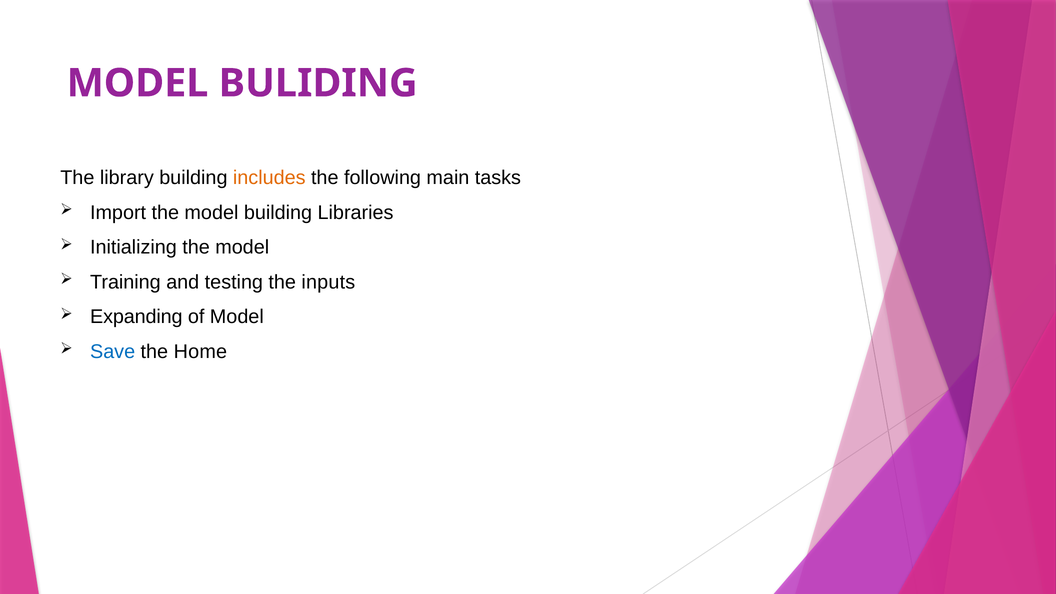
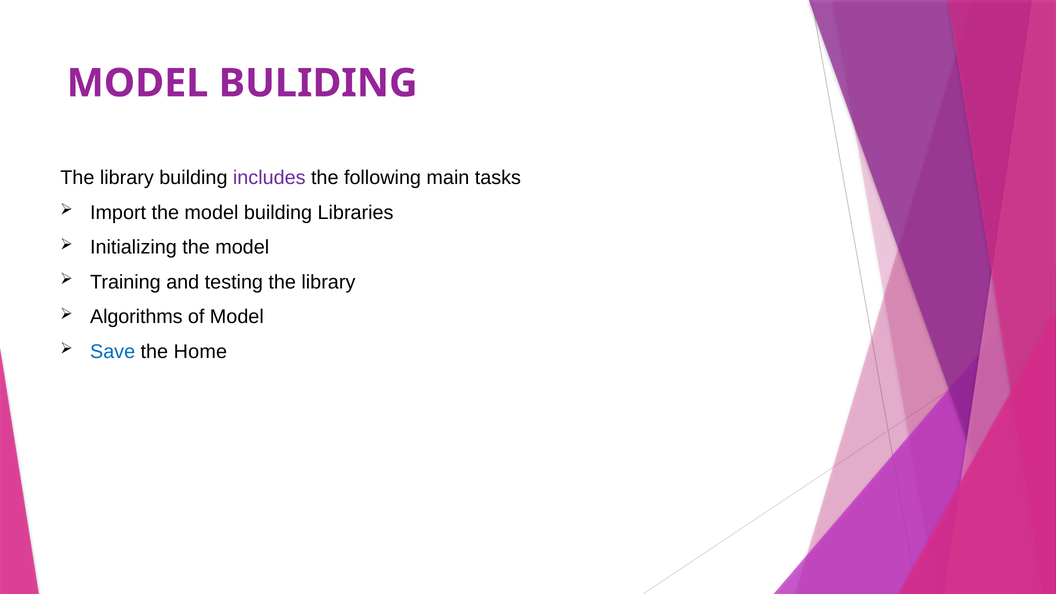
includes colour: orange -> purple (269, 178)
testing the inputs: inputs -> library (328, 282)
Expanding: Expanding -> Algorithms (136, 317)
